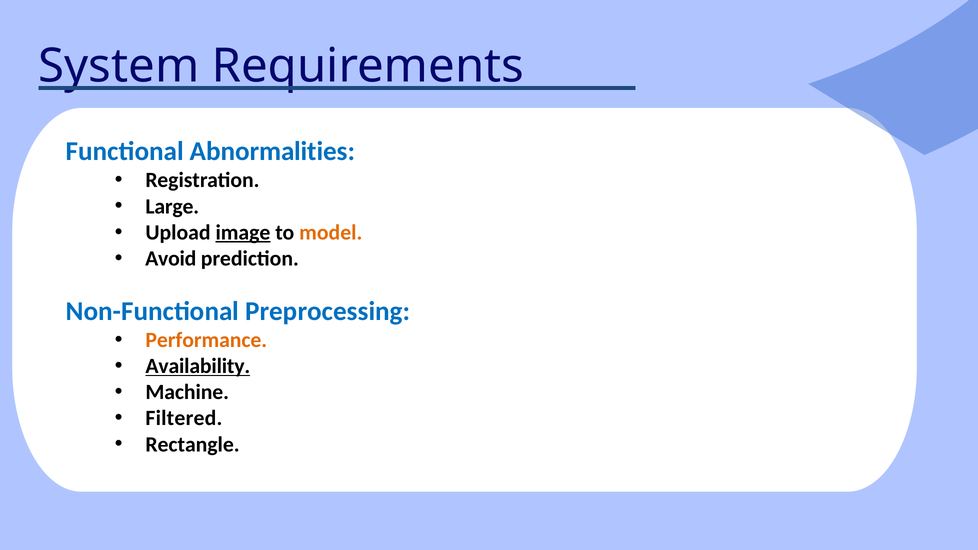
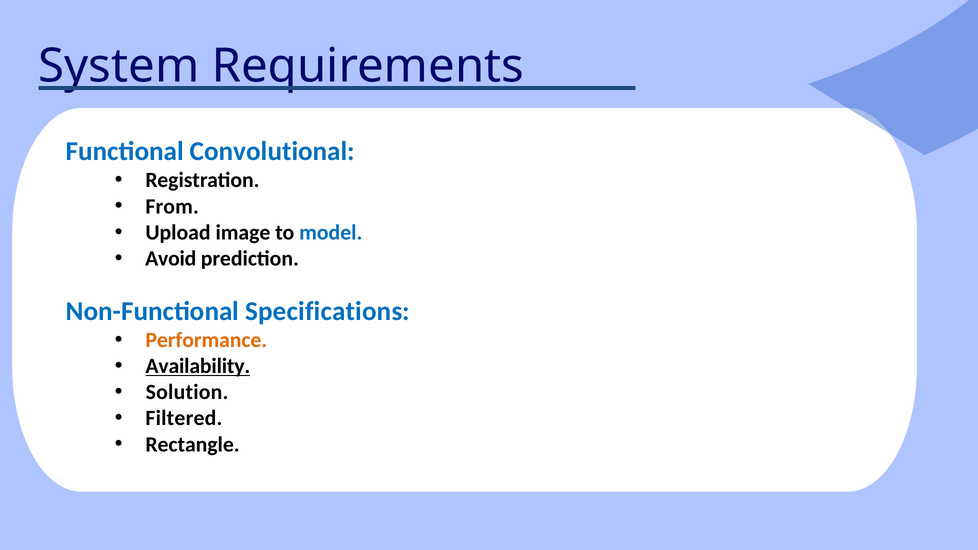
Abnormalities: Abnormalities -> Convolutional (272, 151)
Large: Large -> From (172, 206)
image underline: present -> none (243, 233)
model colour: orange -> blue (331, 233)
Preprocessing: Preprocessing -> Specifications (328, 311)
Machine: Machine -> Solution (187, 392)
